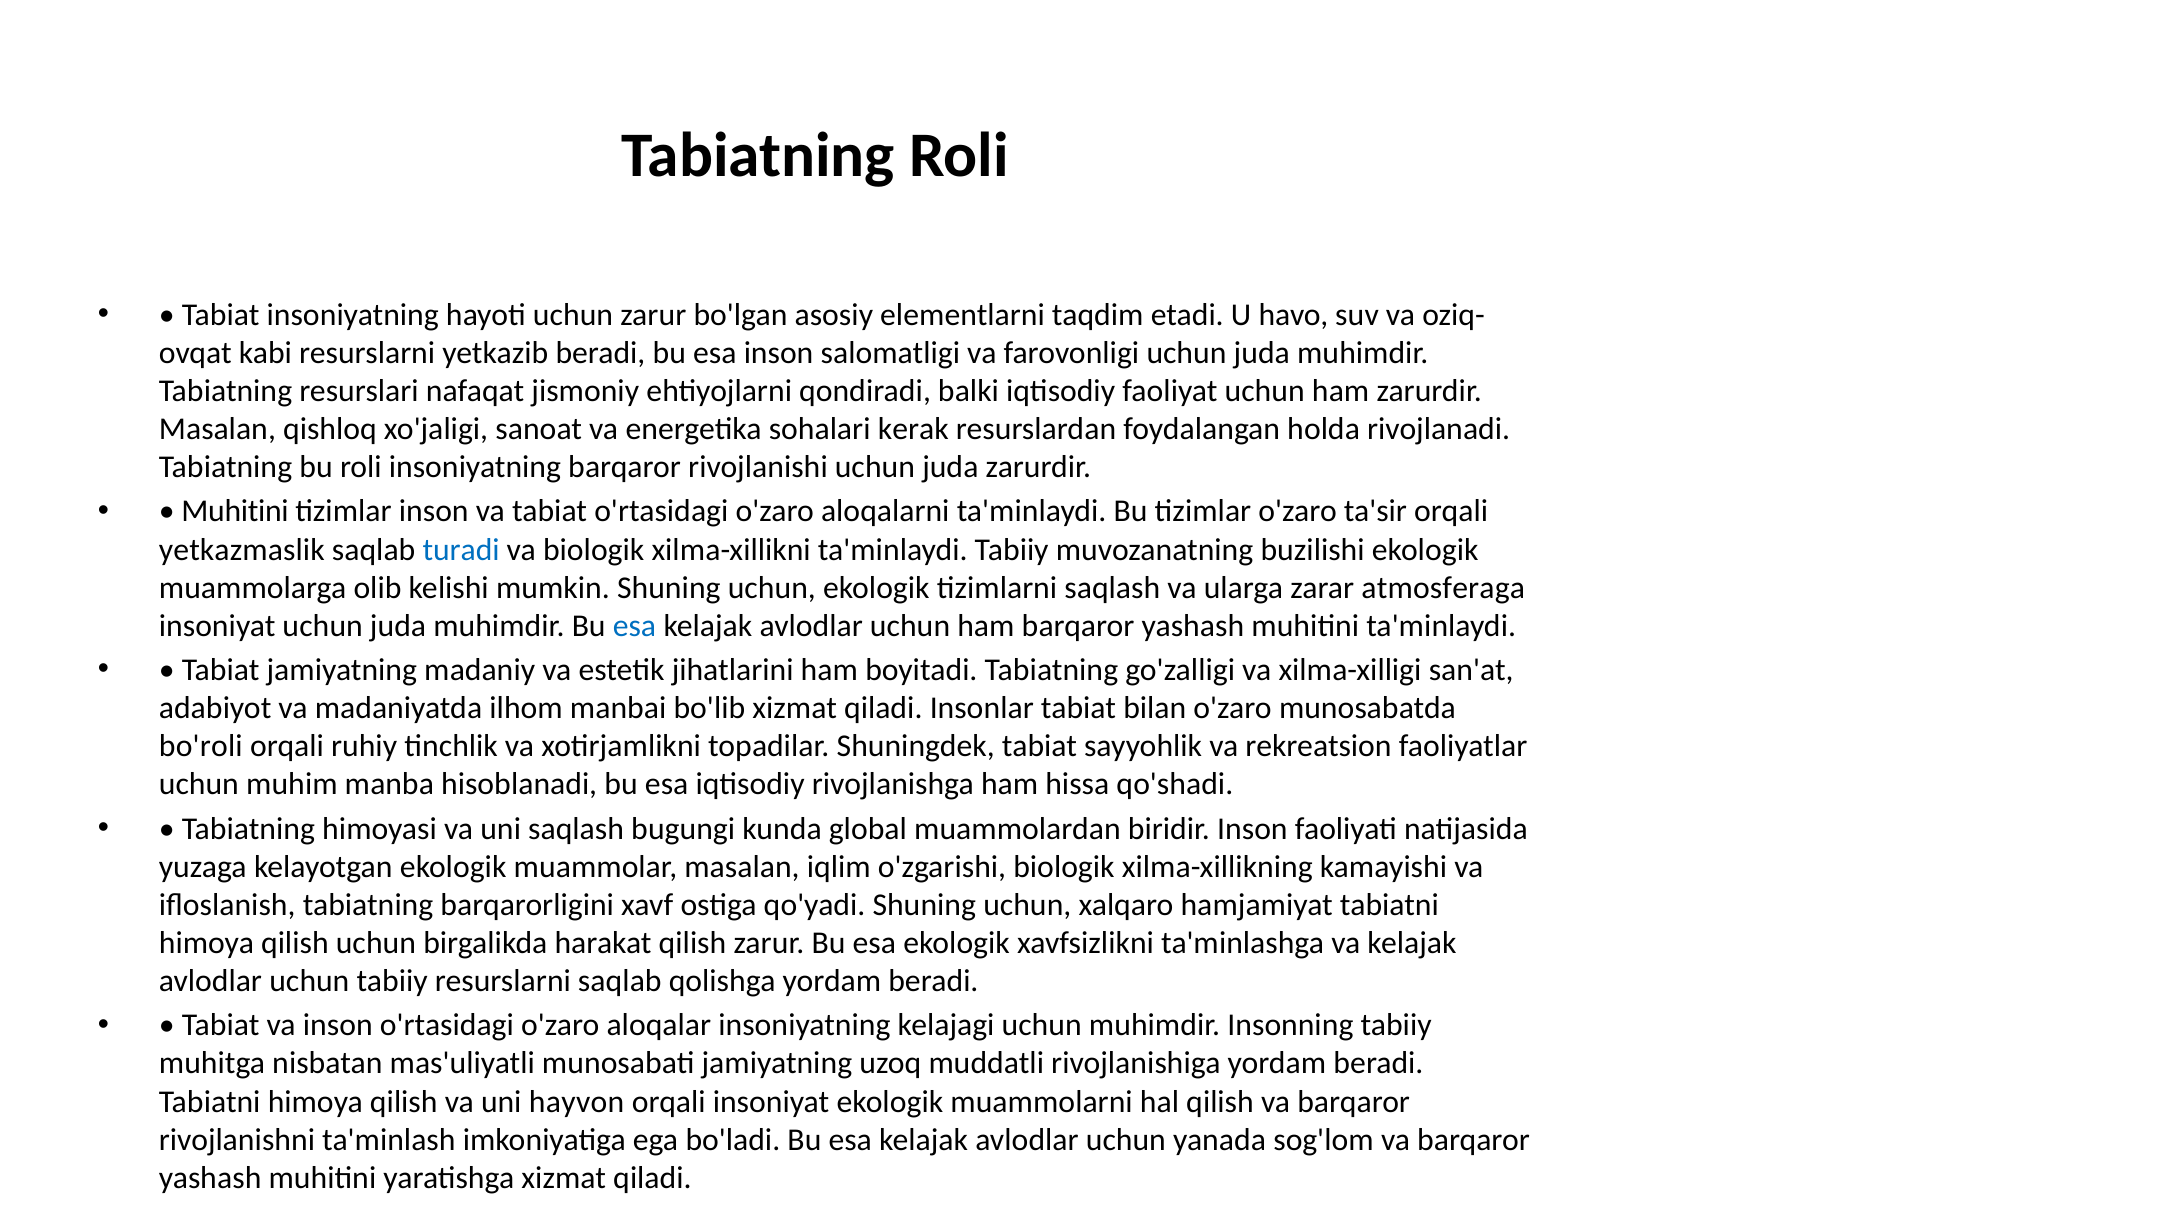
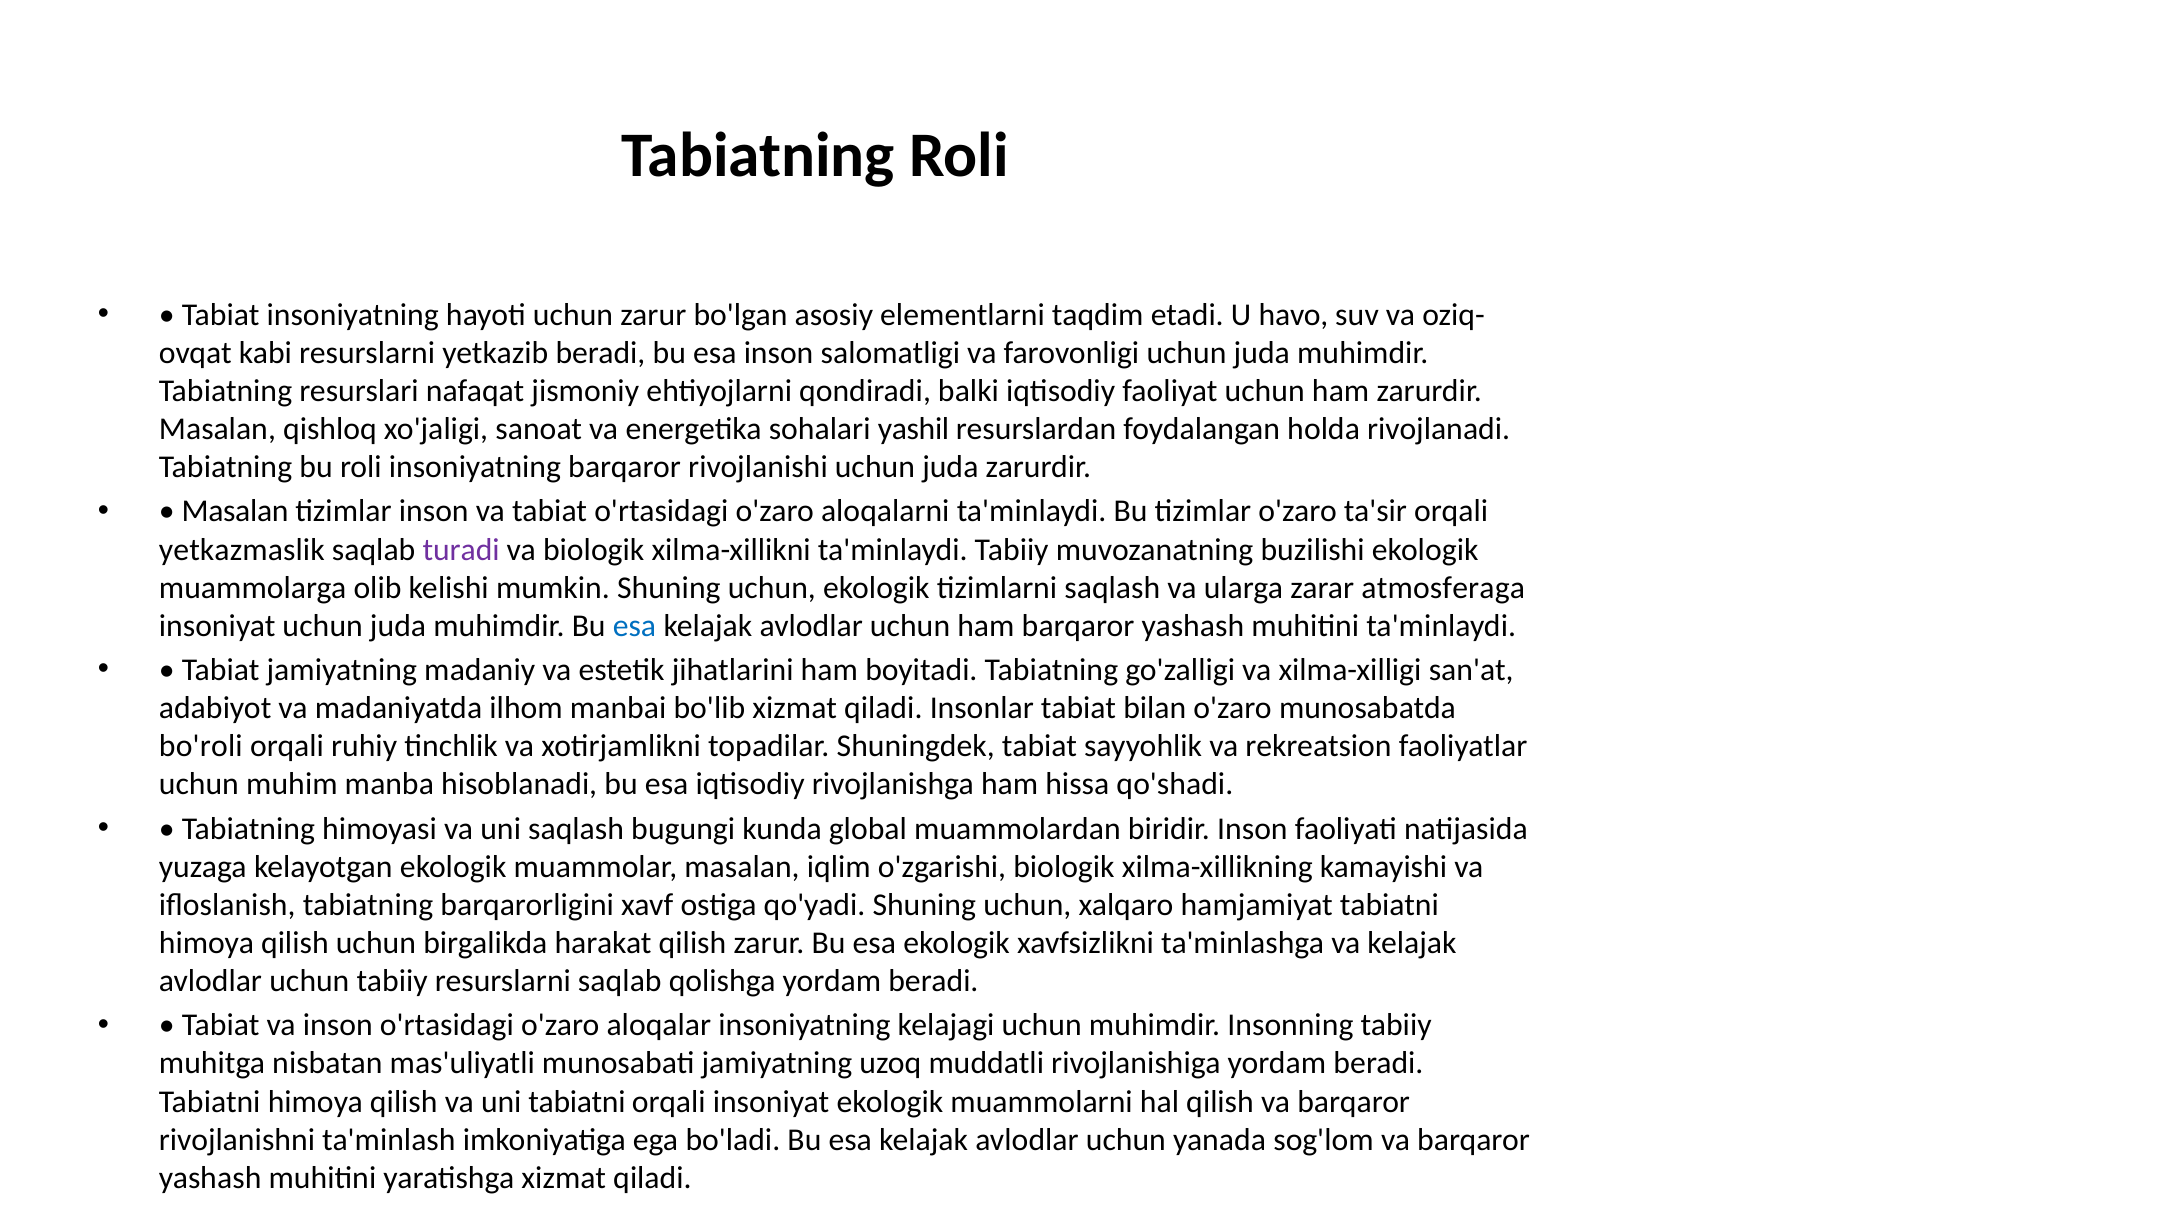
kerak: kerak -> yashil (914, 429)
Muhitini: Muhitini -> Masalan (235, 511)
turadi colour: blue -> purple (461, 549)
uni hayvon: hayvon -> tabiatni (577, 1101)
